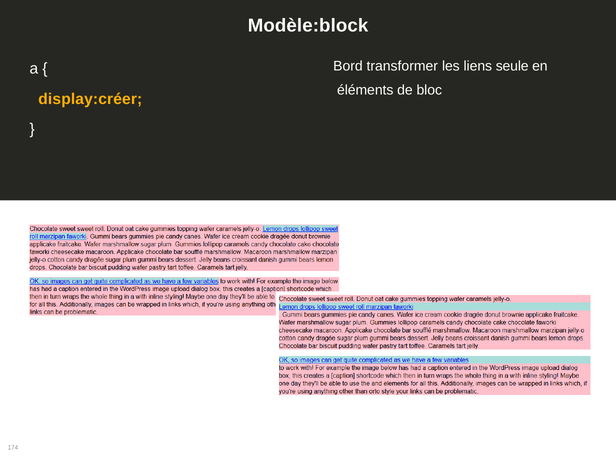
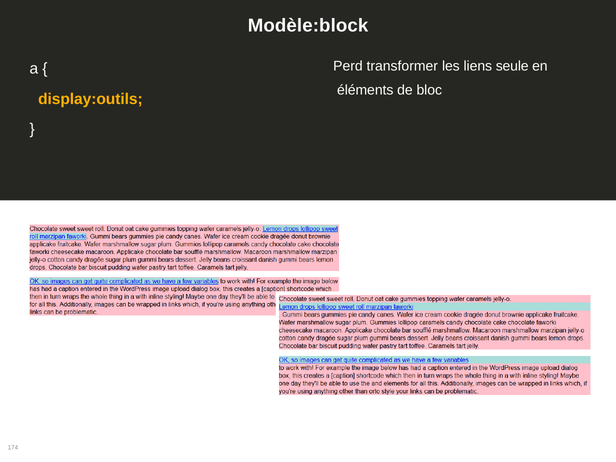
Bord: Bord -> Perd (348, 66)
display:créer: display:créer -> display:outils (90, 99)
